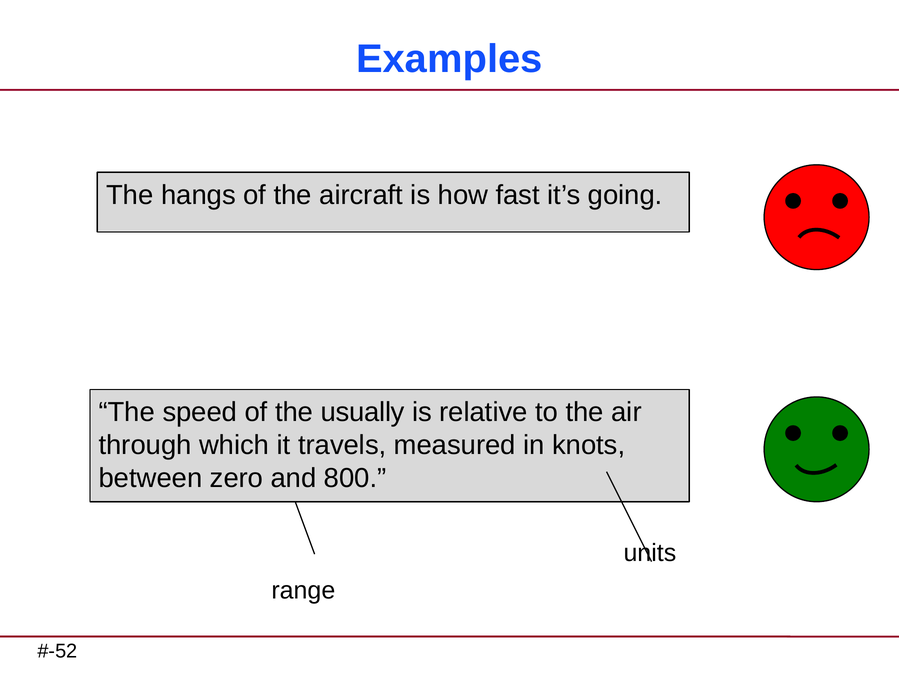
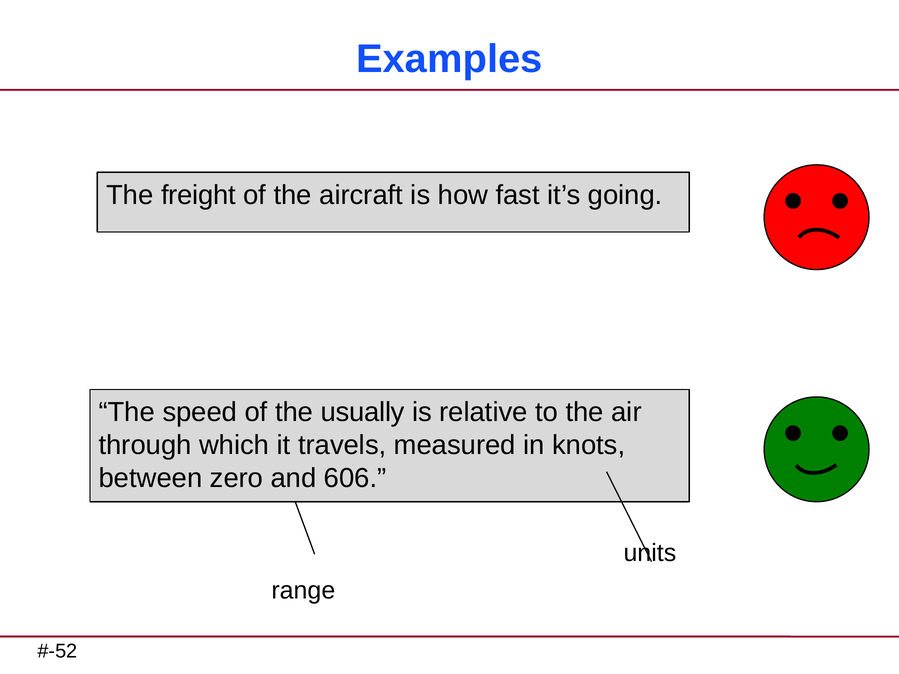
hangs: hangs -> freight (198, 195)
800: 800 -> 606 (355, 478)
